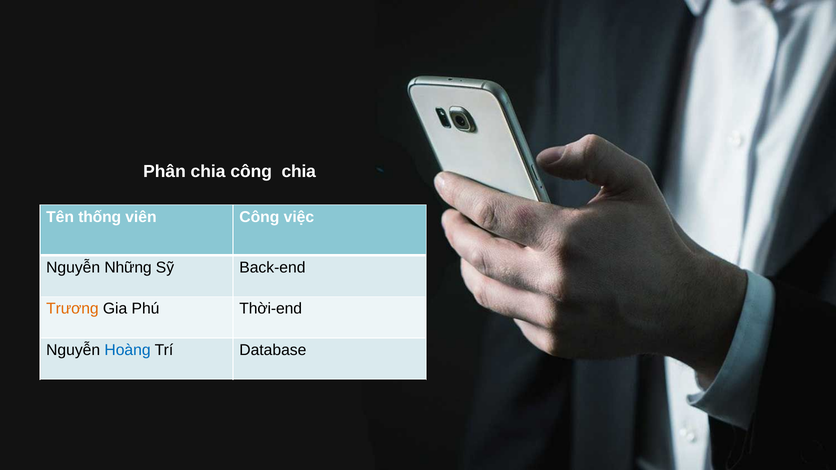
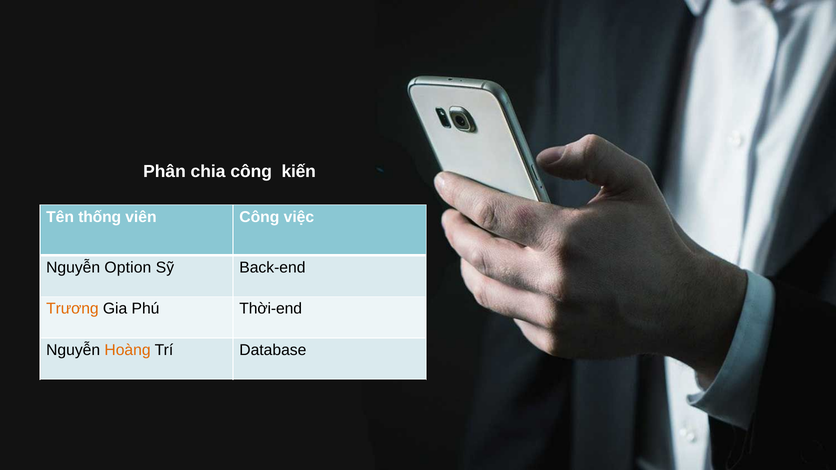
công chia: chia -> kiến (299, 172)
Những: Những -> Option (128, 268)
Hoàng colour: blue -> orange (128, 350)
